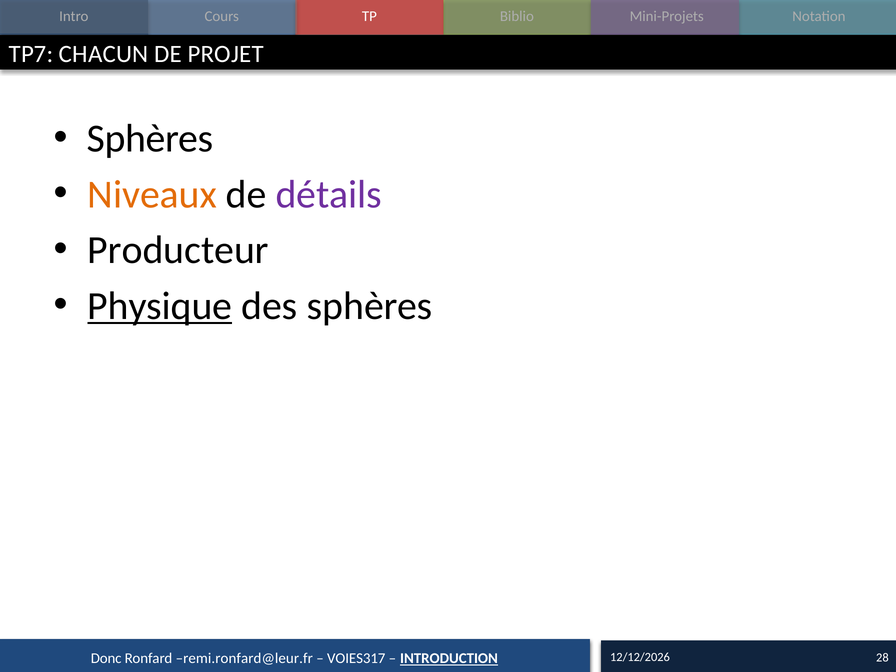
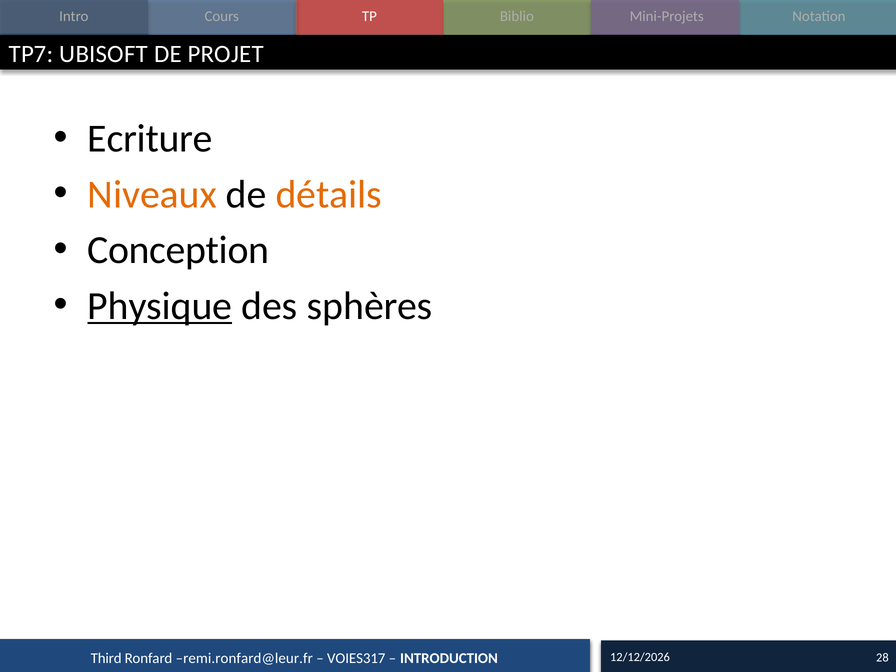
CHACUN: CHACUN -> UBISOFT (104, 54)
Sphères: Sphères -> Ecriture (150, 139)
détails colour: purple -> orange (329, 194)
Producteur: Producteur -> Conception (178, 250)
Donc: Donc -> Third (106, 658)
INTRODUCTION underline: present -> none (449, 658)
